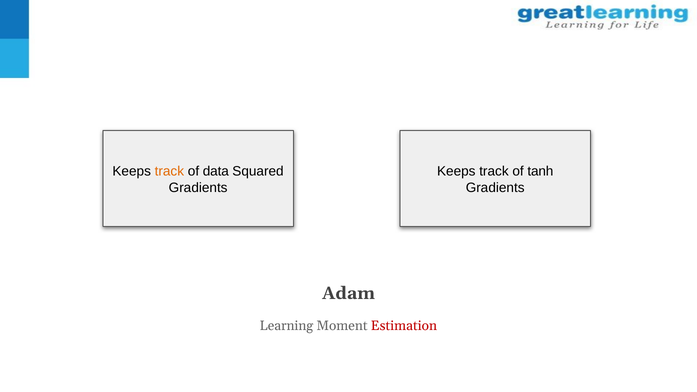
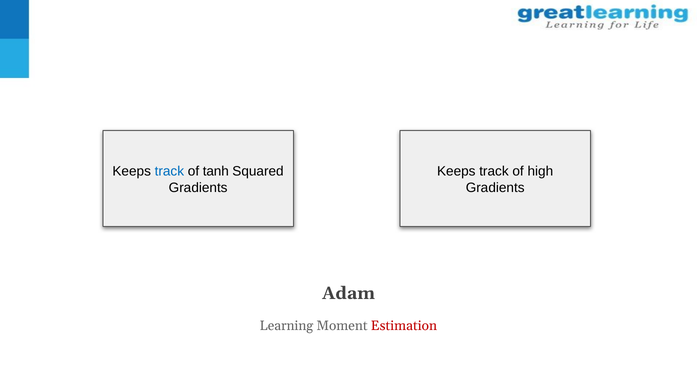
track colour: orange -> blue (169, 171)
data: data -> tanh (216, 171)
tanh: tanh -> high (540, 171)
